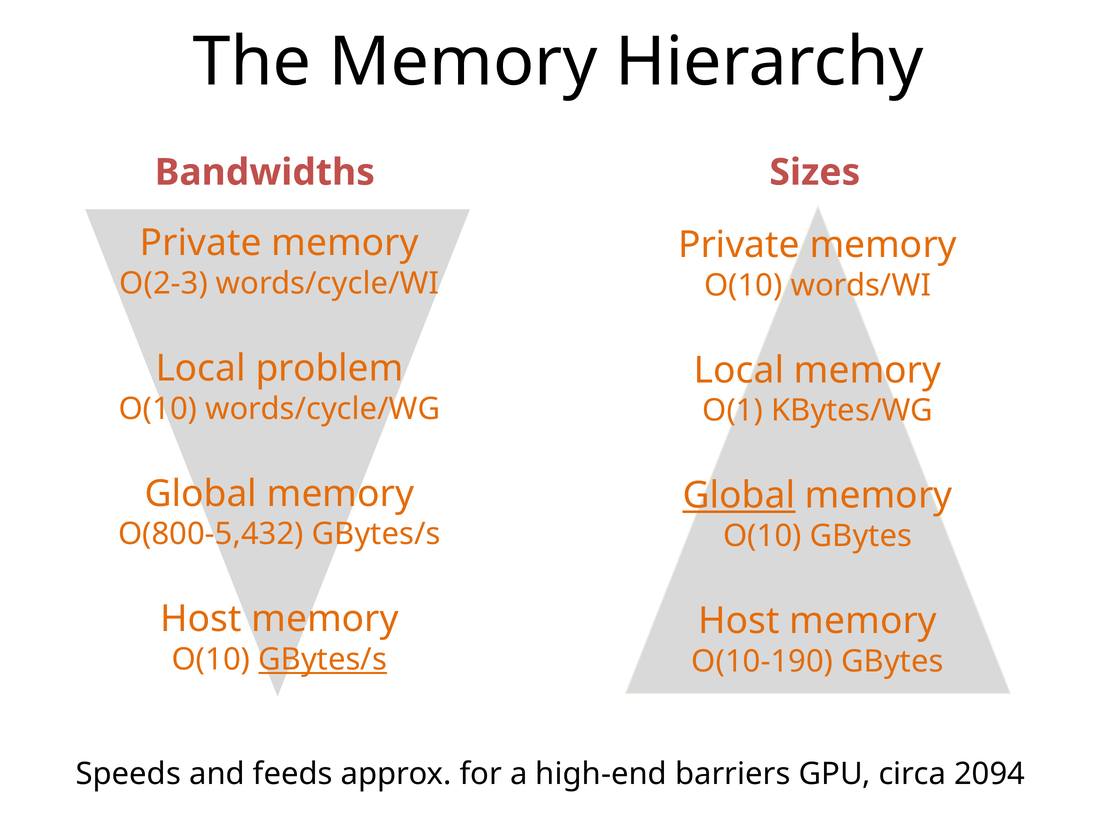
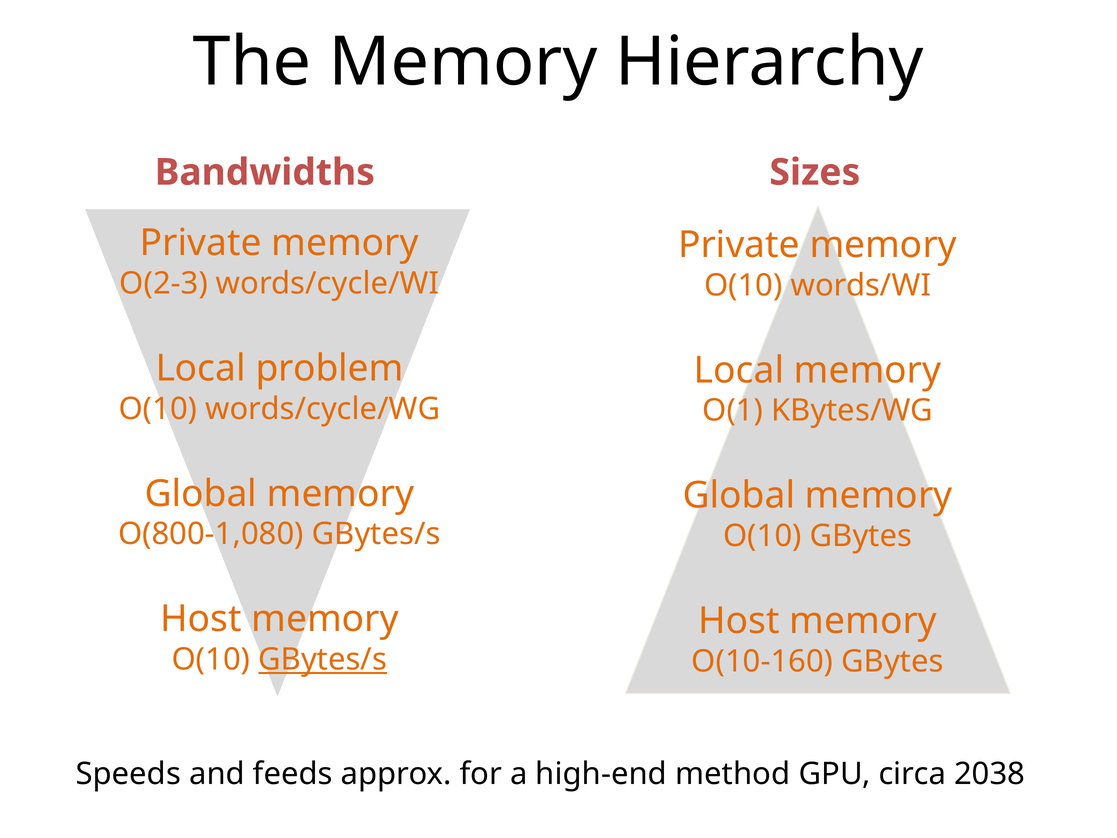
Global underline: present -> none (739, 496)
O(800-5,432: O(800-5,432 -> O(800-1,080 (211, 534)
O(10-190: O(10-190 -> O(10-160 (762, 661)
barriers: barriers -> method (733, 774)
2094: 2094 -> 2038 (990, 774)
